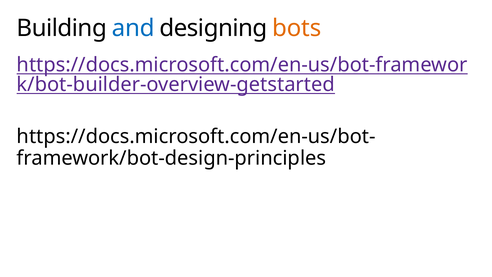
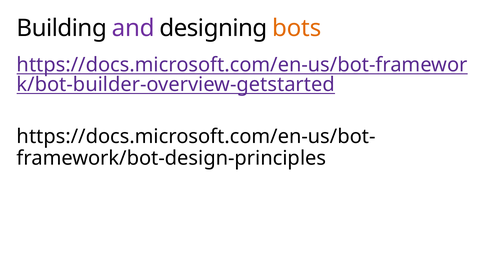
and colour: blue -> purple (133, 28)
